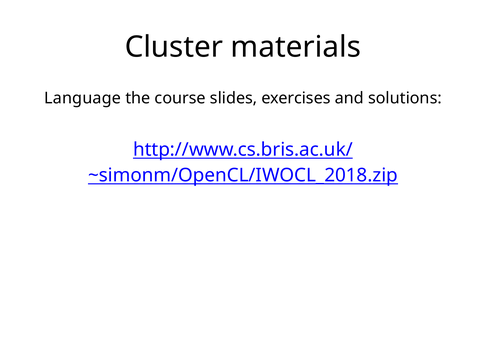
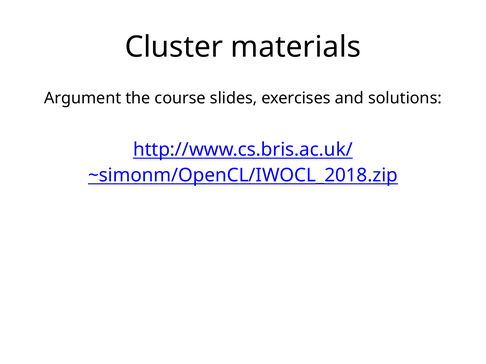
Language: Language -> Argument (83, 98)
